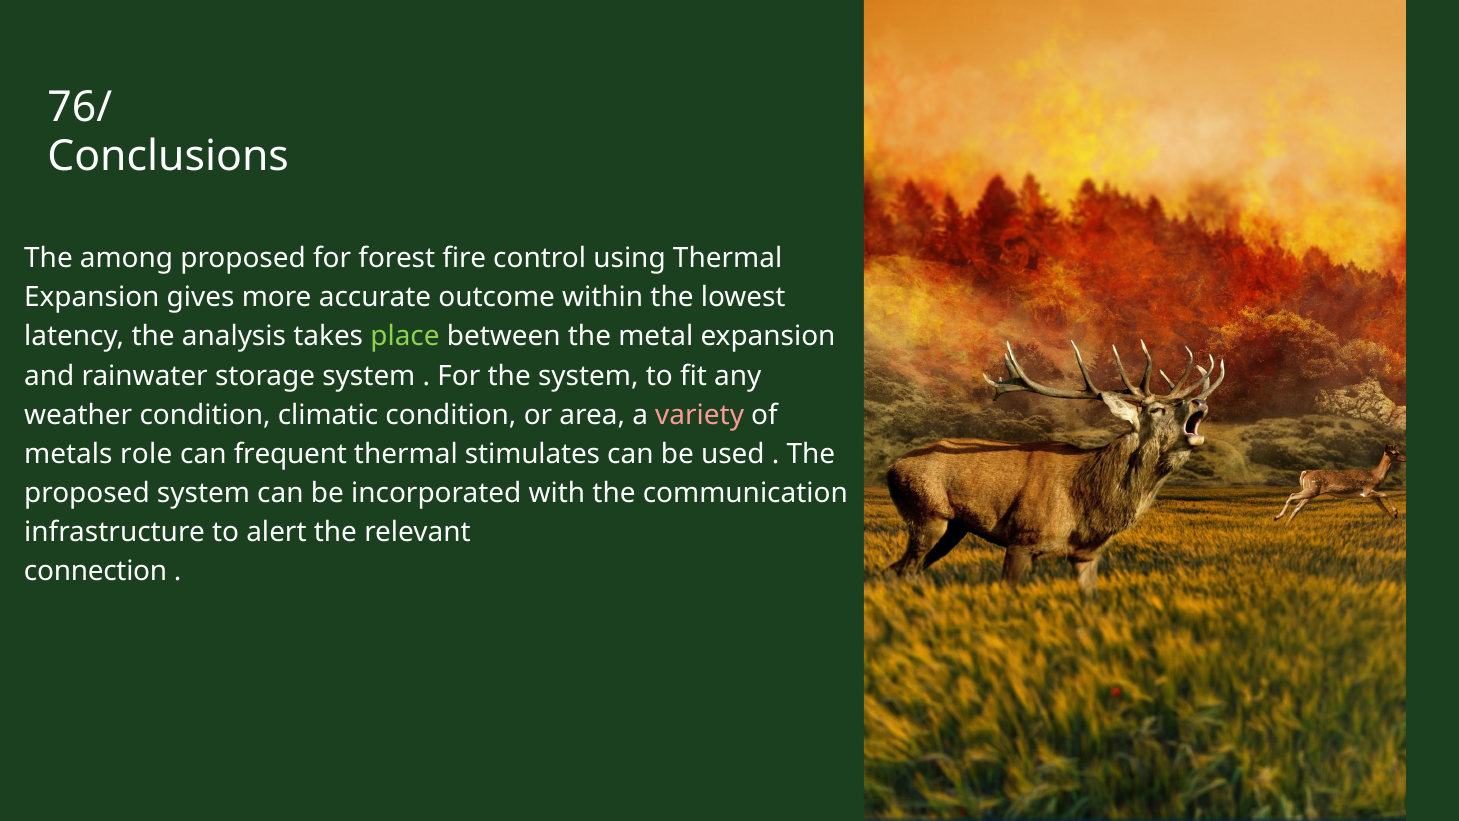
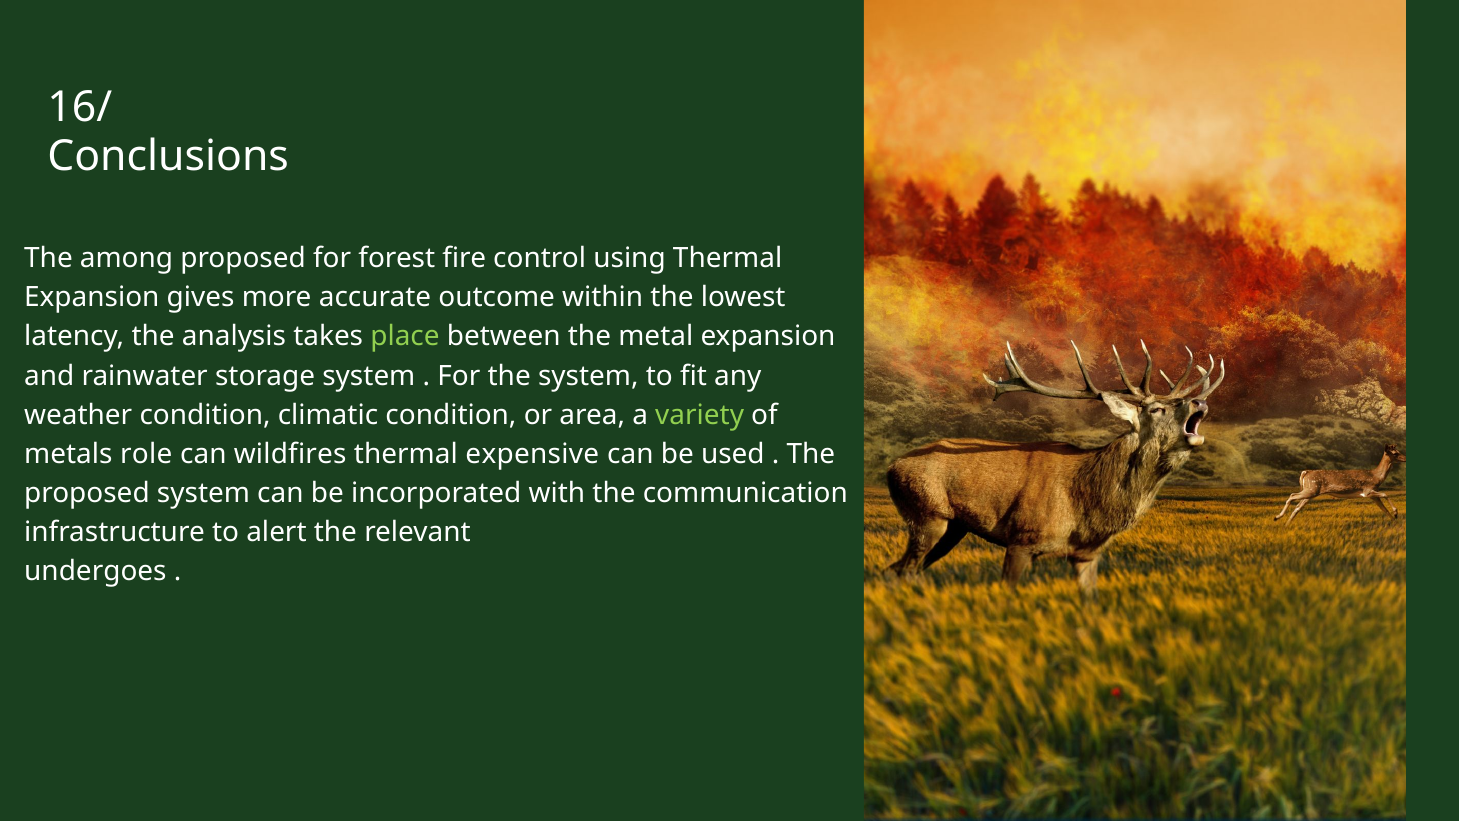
76/: 76/ -> 16/ (80, 107)
variety colour: pink -> light green (700, 415)
frequent: frequent -> wildfires (290, 454)
stimulates: stimulates -> expensive (532, 454)
connection: connection -> undergoes (95, 571)
